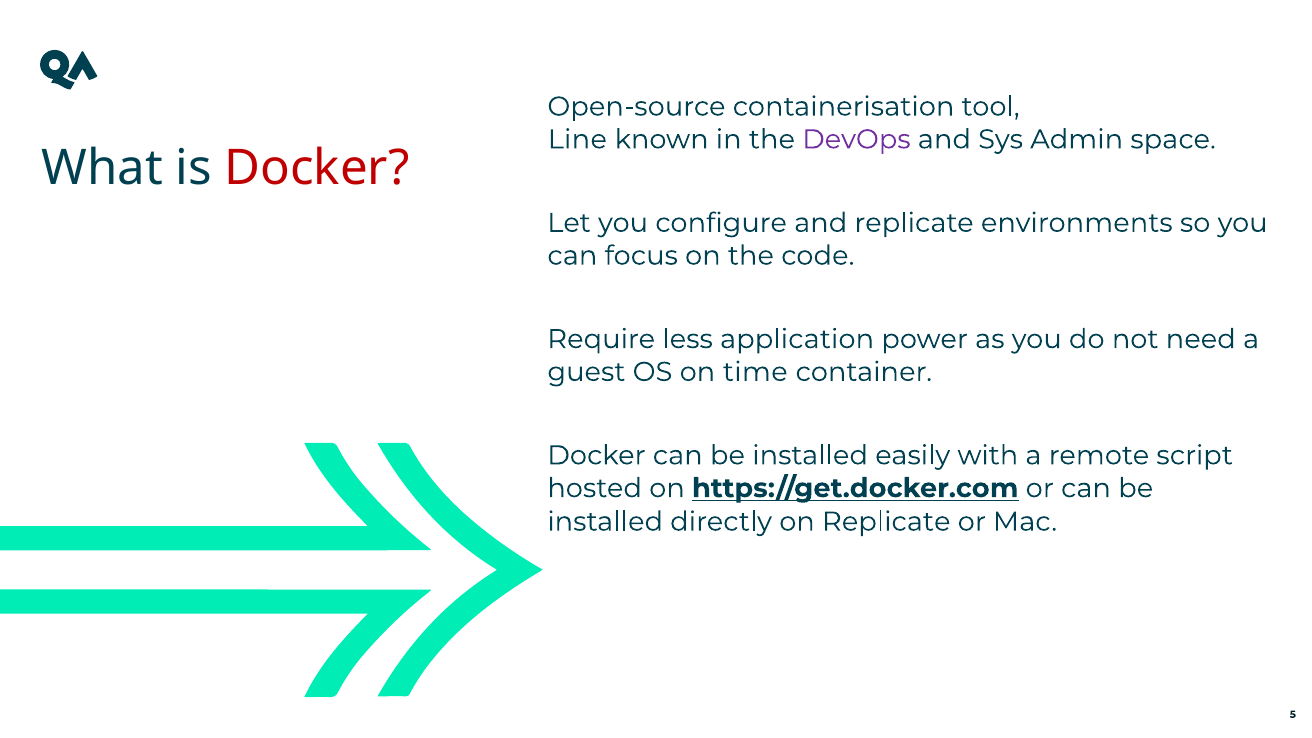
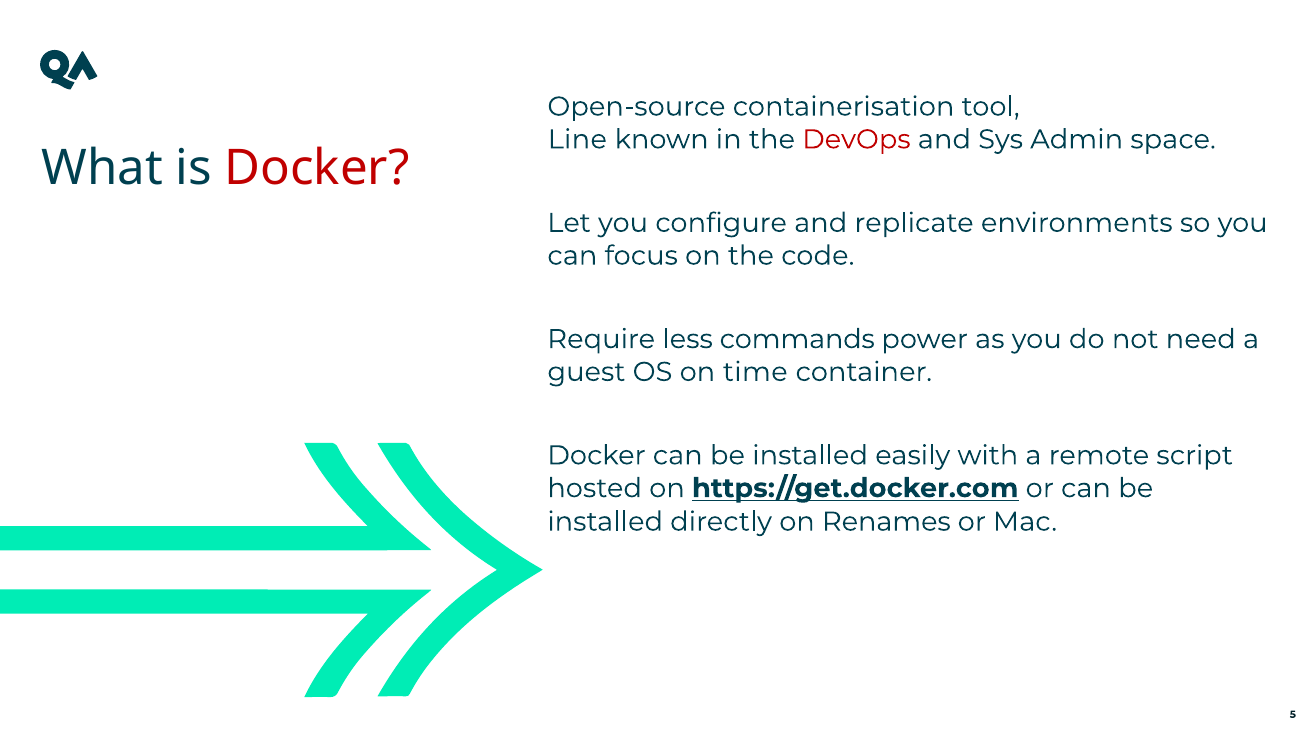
DevOps colour: purple -> red (856, 139)
application: application -> commands (797, 339)
on Replicate: Replicate -> Renames (886, 522)
